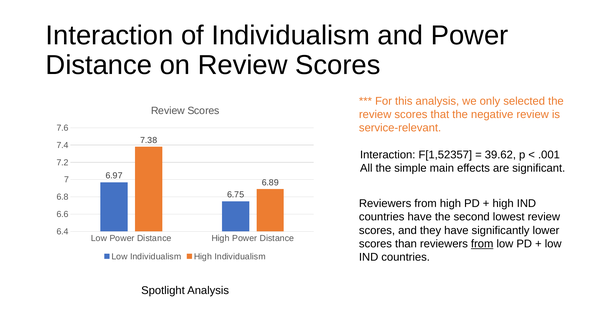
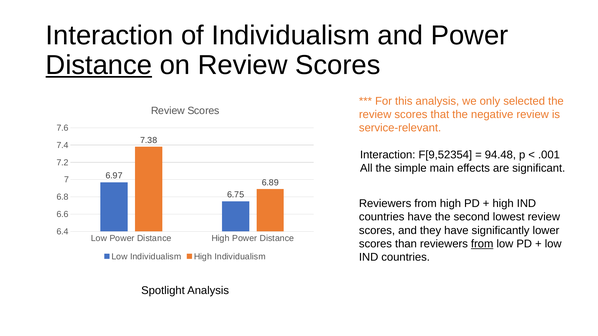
Distance underline: none -> present (99, 65)
F[1,52357: F[1,52357 -> F[9,52354 (445, 155)
39.62: 39.62 -> 94.48 (500, 155)
